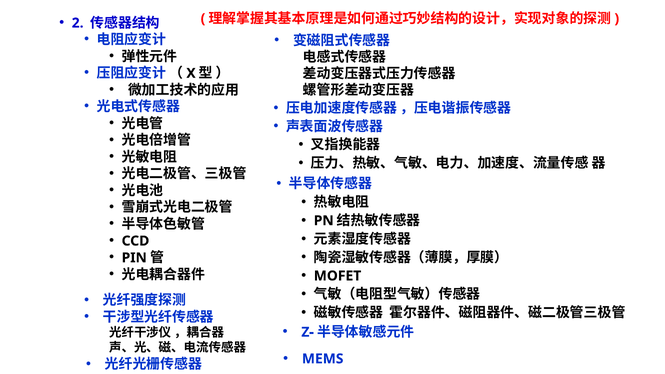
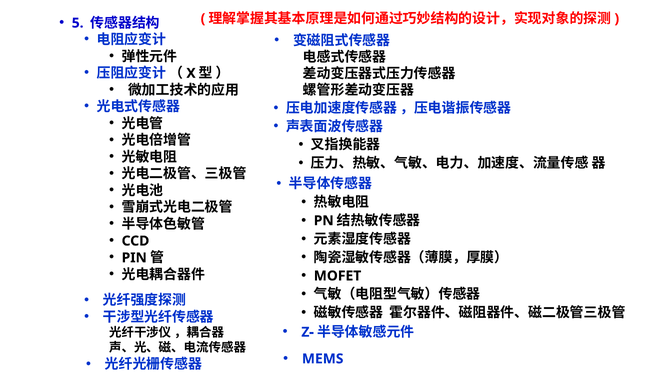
2: 2 -> 5 (78, 23)
